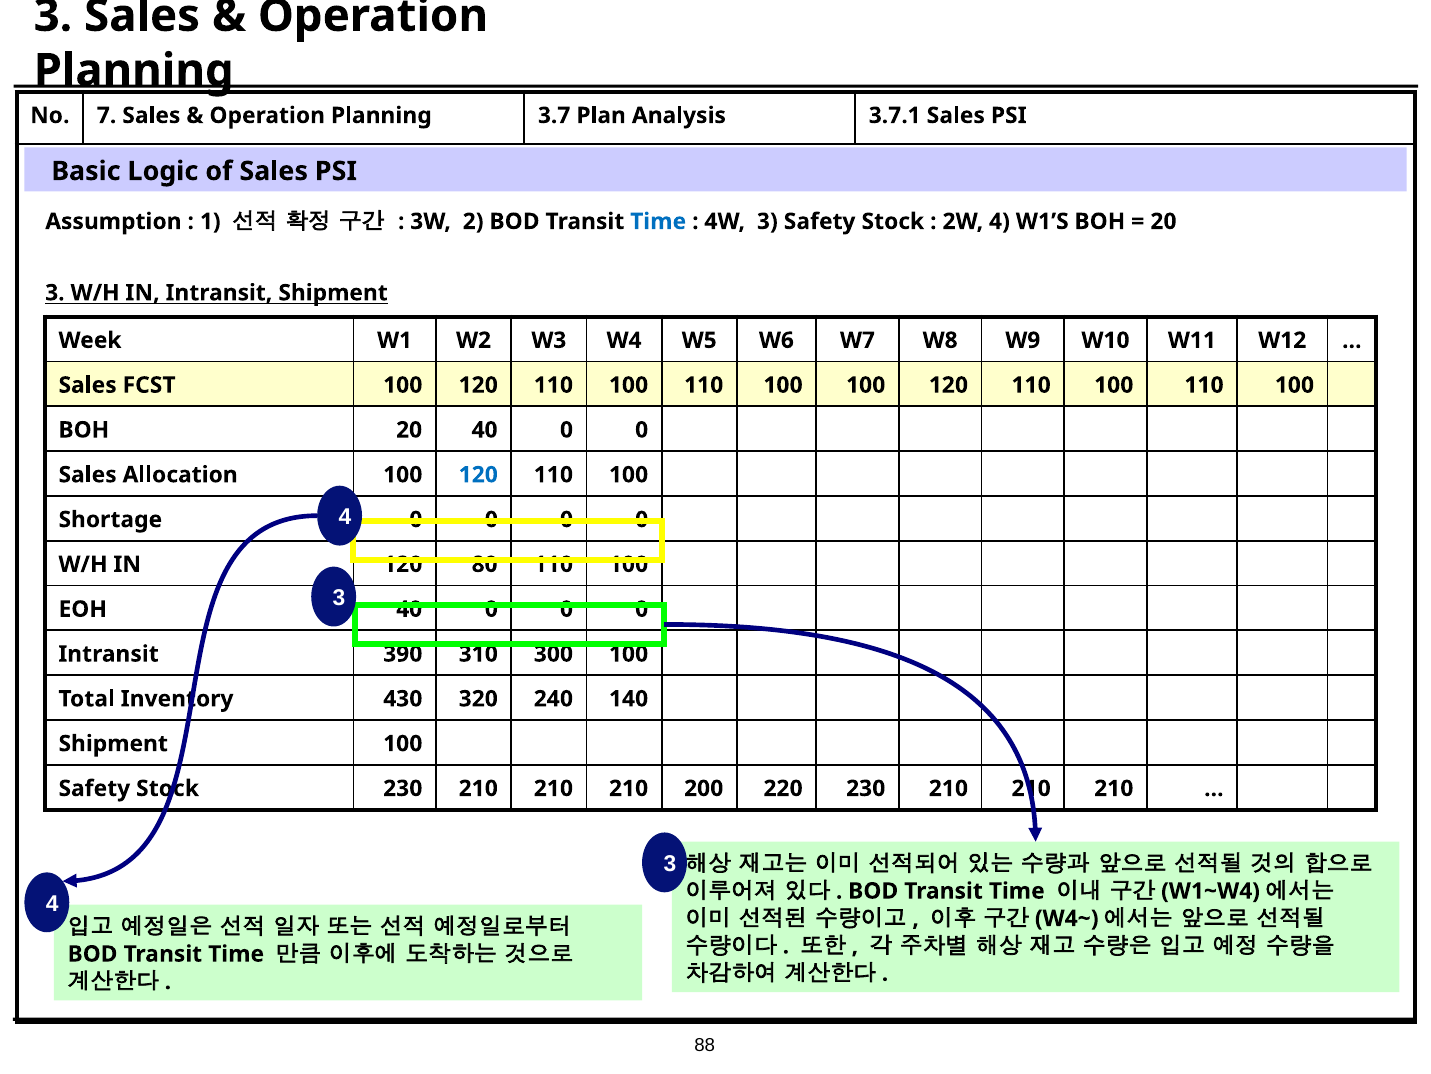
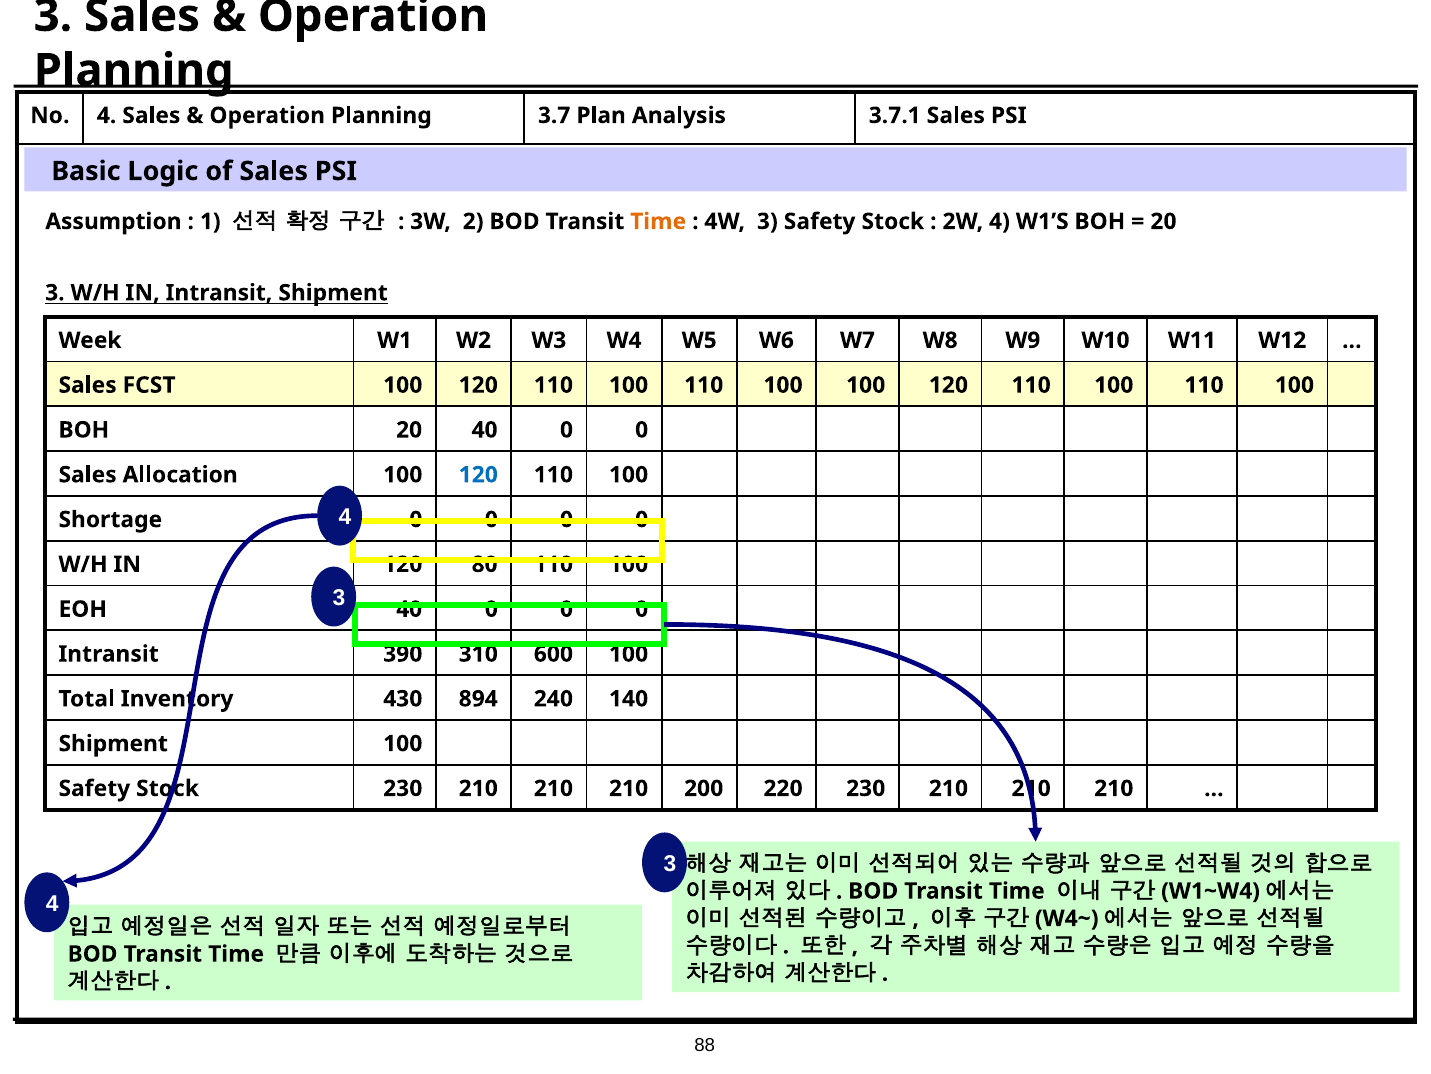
No 7: 7 -> 4 (107, 116)
Time colour: blue -> orange (658, 221)
300: 300 -> 600 (553, 654)
320: 320 -> 894 (478, 699)
